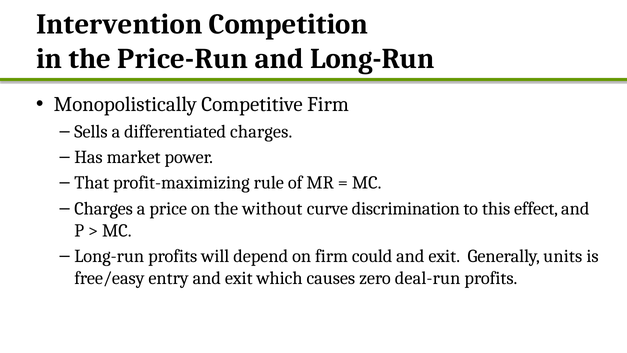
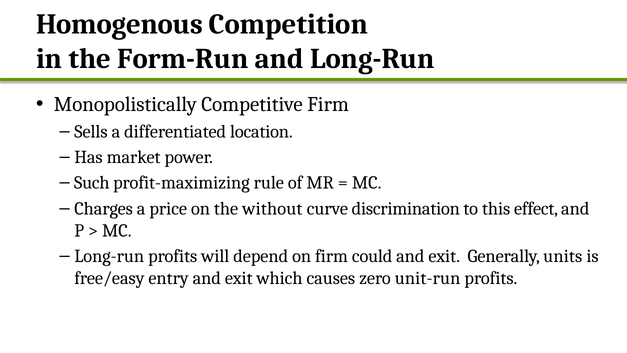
Intervention: Intervention -> Homogenous (119, 24)
Price-Run: Price-Run -> Form-Run (183, 58)
differentiated charges: charges -> location (261, 131)
That: That -> Such (92, 183)
deal-run: deal-run -> unit-run (428, 278)
